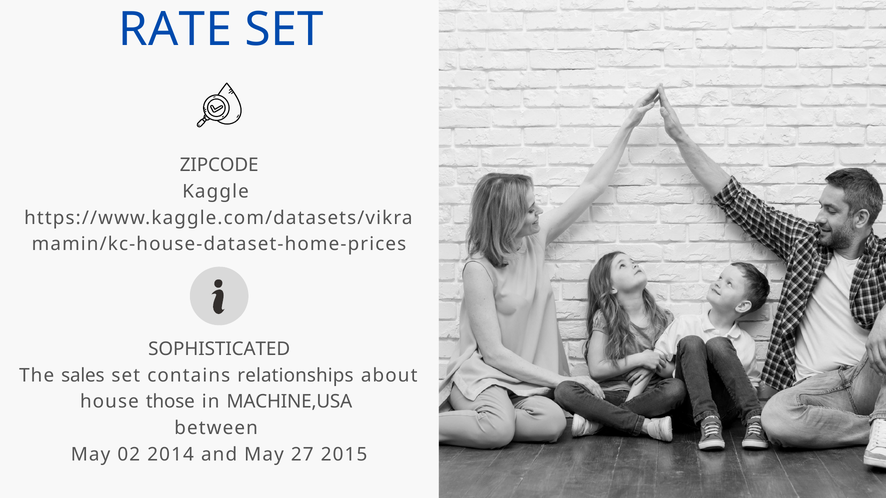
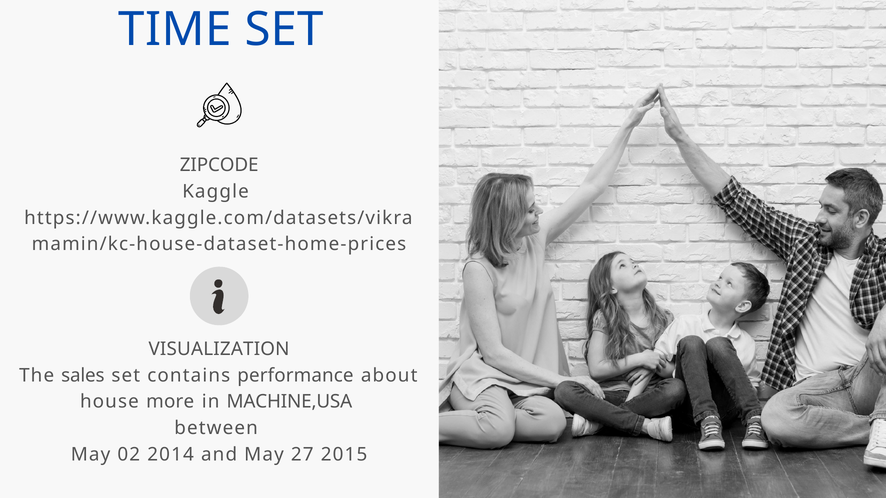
RATE: RATE -> TIME (175, 30)
SOPHISTICATED: SOPHISTICATED -> VISUALIZATION (219, 349)
relationships: relationships -> performance (295, 376)
those: those -> more (170, 402)
